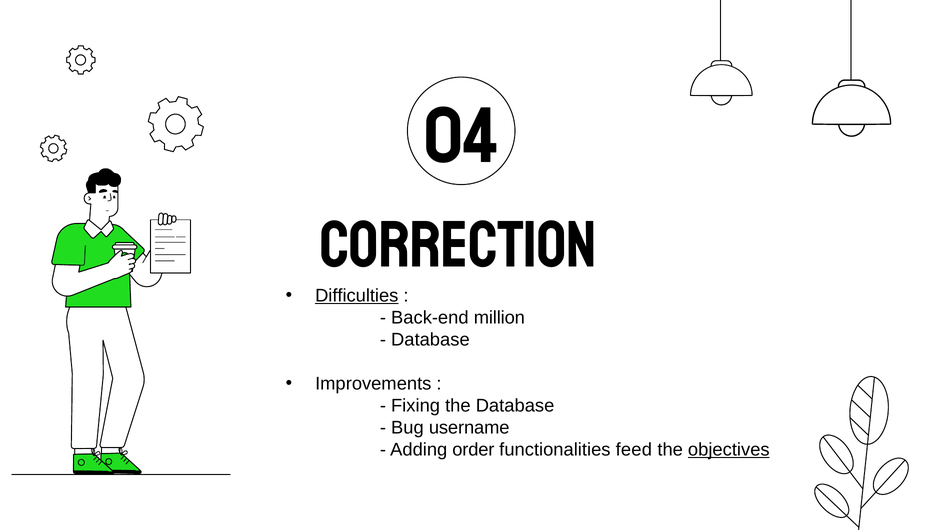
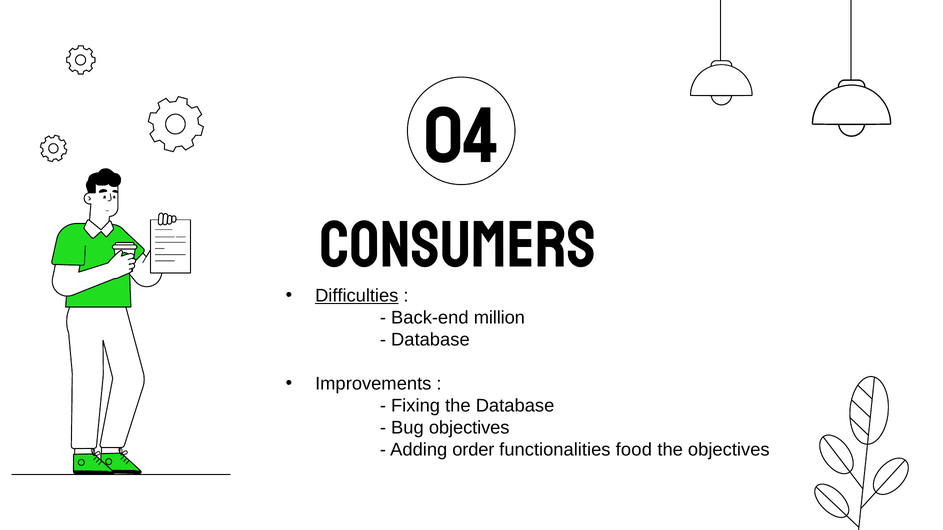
Correction: Correction -> Consumers (458, 246)
Bug username: username -> objectives (469, 428)
feed: feed -> food (634, 450)
objectives underline: present -> none (729, 450)
